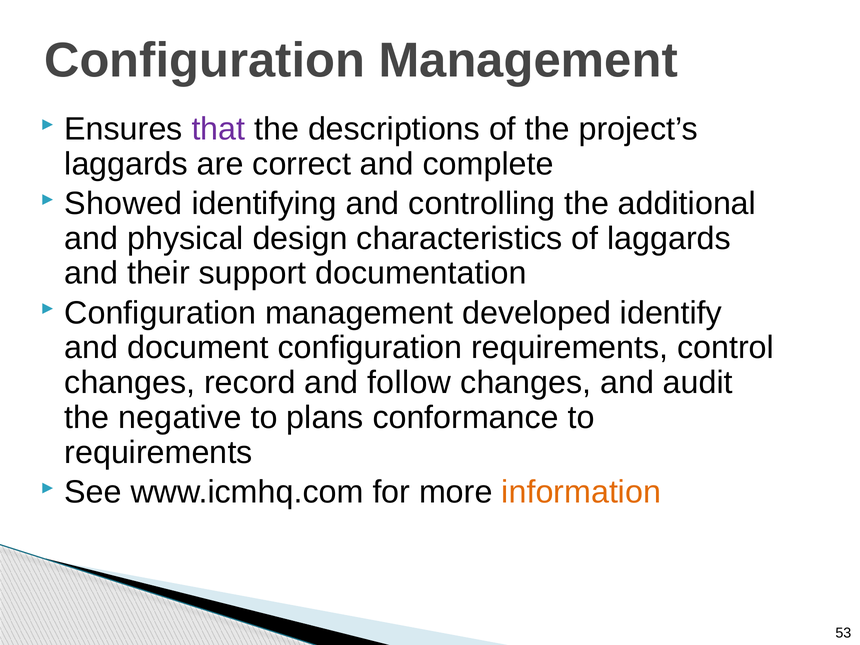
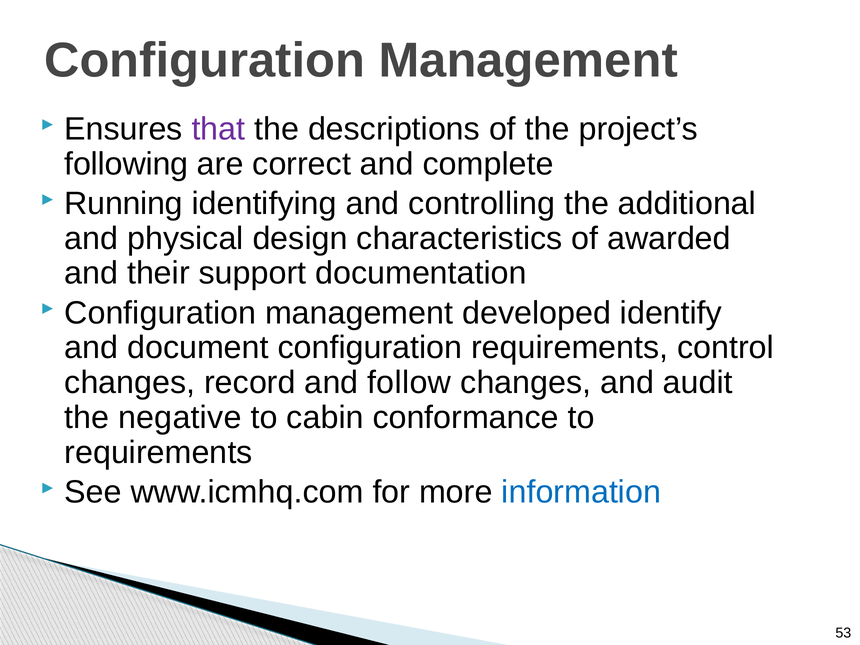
laggards: laggards -> following (126, 164)
Showed: Showed -> Running (124, 204)
of laggards: laggards -> awarded (669, 238)
plans: plans -> cabin (325, 418)
information colour: orange -> blue (581, 492)
